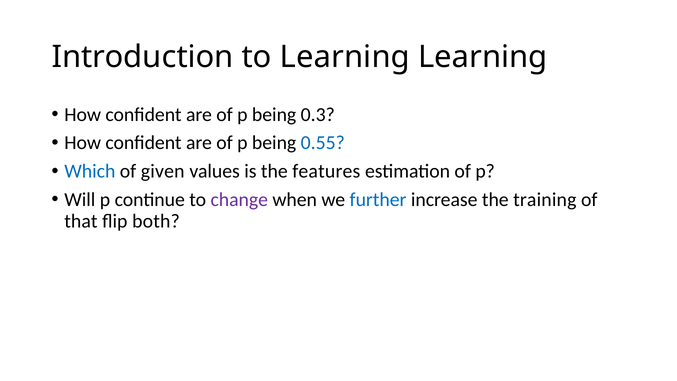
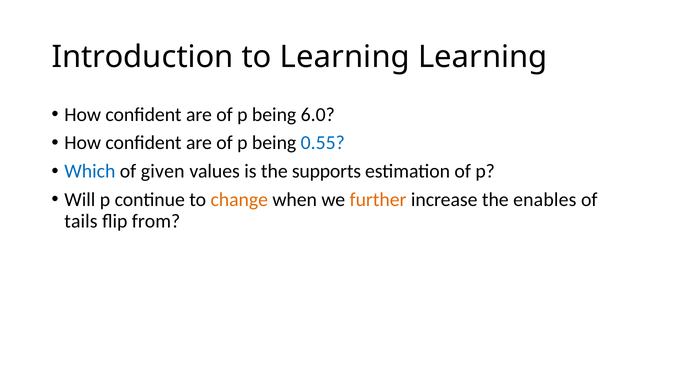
0.3: 0.3 -> 6.0 (318, 114)
features: features -> supports (326, 171)
change colour: purple -> orange (239, 200)
further colour: blue -> orange (378, 200)
training: training -> enables (545, 200)
that: that -> tails (81, 221)
both: both -> from (156, 221)
